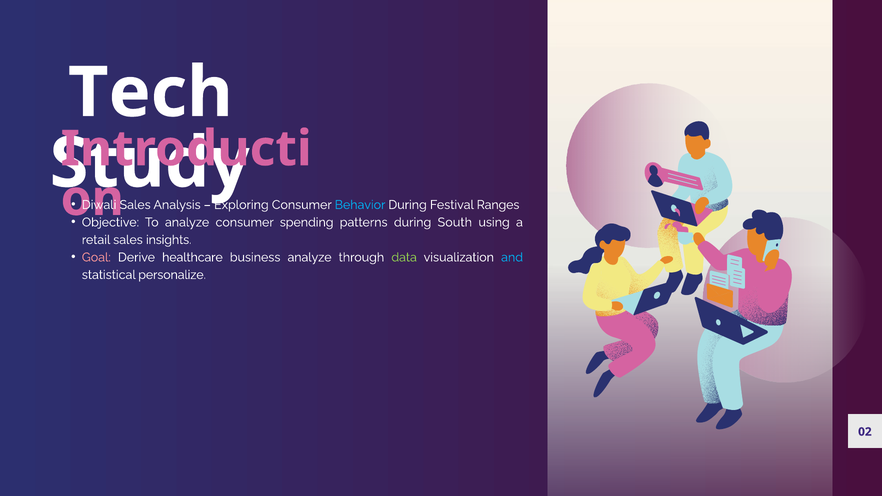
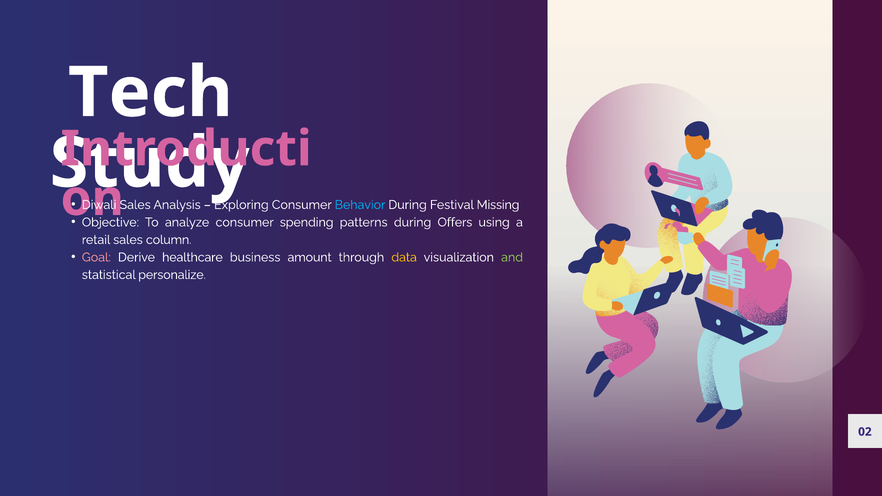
Ranges: Ranges -> Missing (498, 205)
South: South -> Offers (455, 222)
insights: insights -> column (169, 240)
business analyze: analyze -> amount (310, 257)
data colour: light green -> yellow (404, 257)
and colour: light blue -> light green (512, 257)
